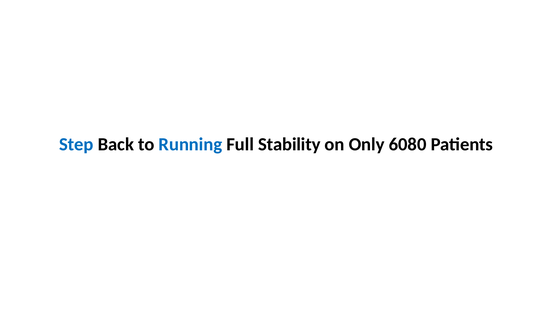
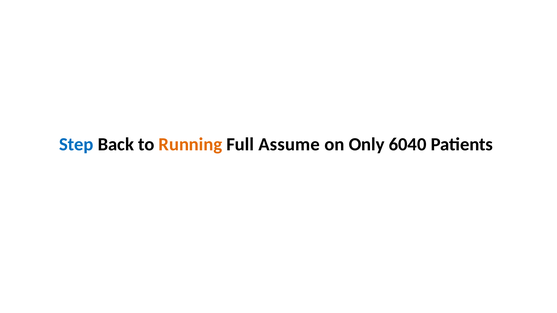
Running colour: blue -> orange (190, 144)
Stability: Stability -> Assume (289, 144)
6080: 6080 -> 6040 (408, 144)
